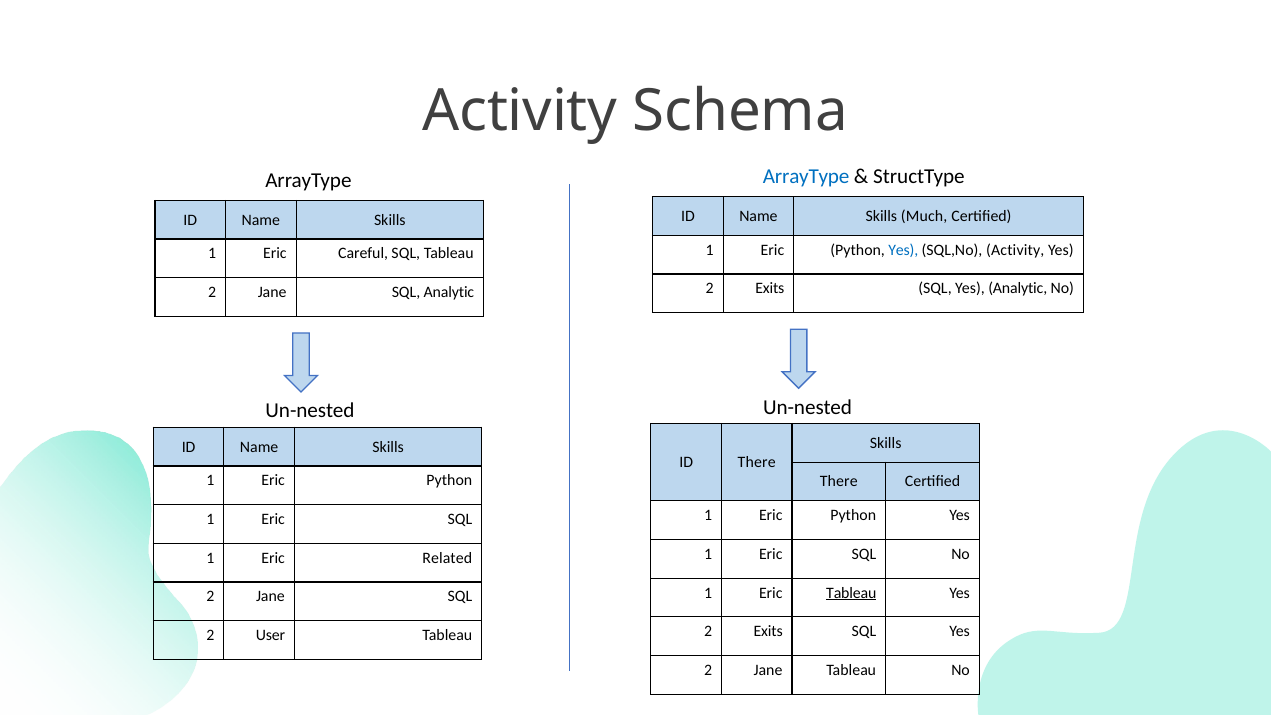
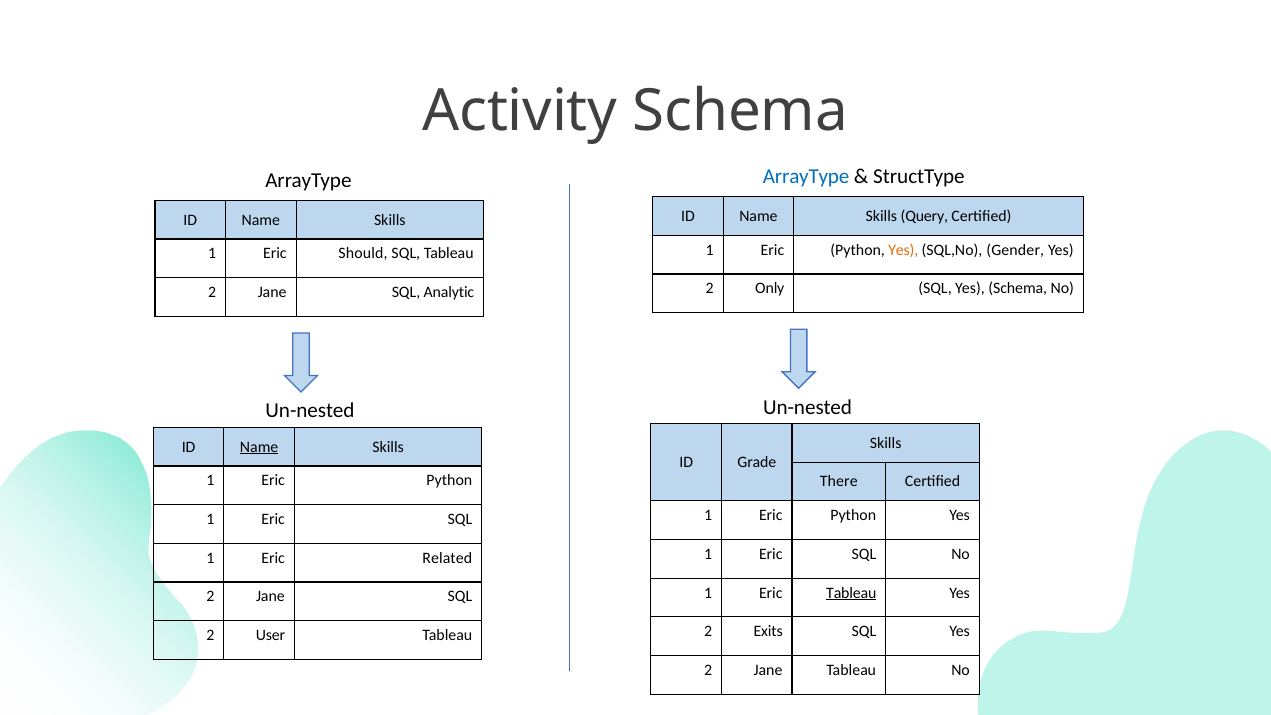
Much: Much -> Query (924, 216)
Yes colour: blue -> orange (903, 250)
SQL,No Activity: Activity -> Gender (1015, 250)
Careful: Careful -> Should (363, 254)
Exits: Exits -> Only (770, 289)
Yes Analytic: Analytic -> Schema (1018, 289)
Name underline: none -> present (259, 447)
ID There: There -> Grade (757, 462)
